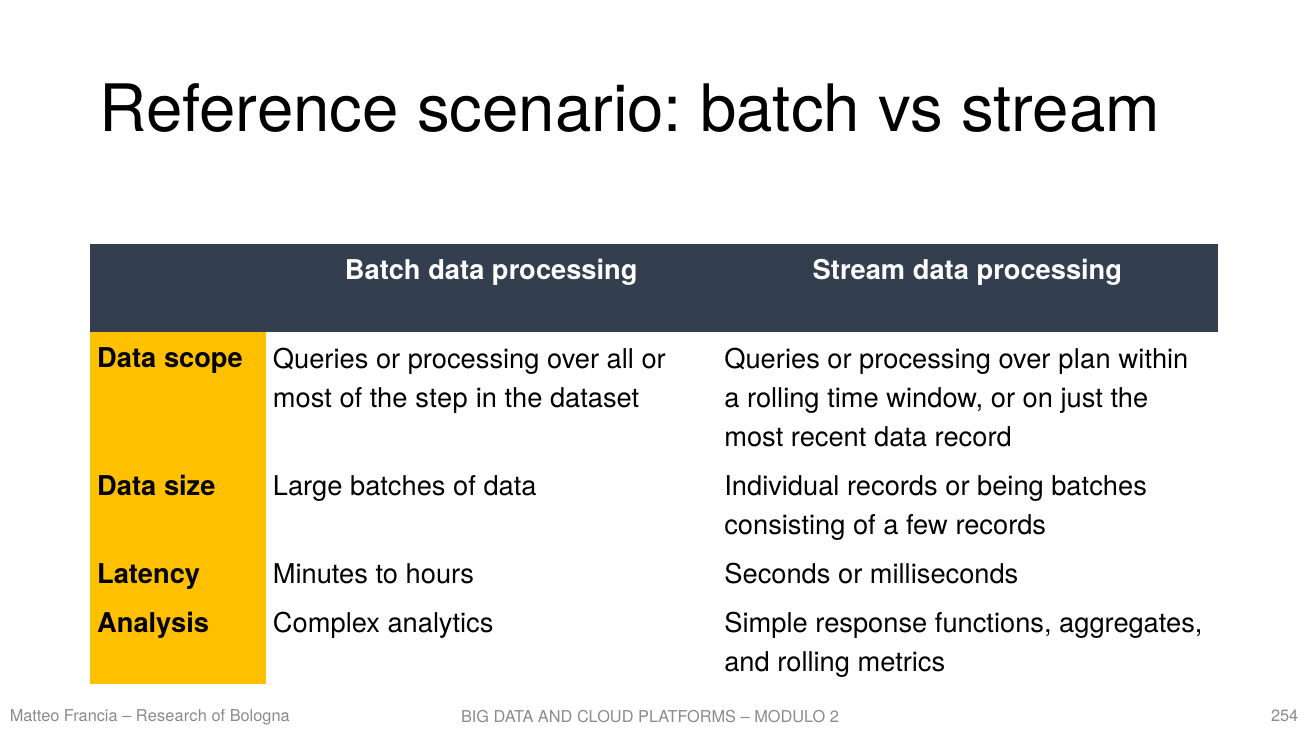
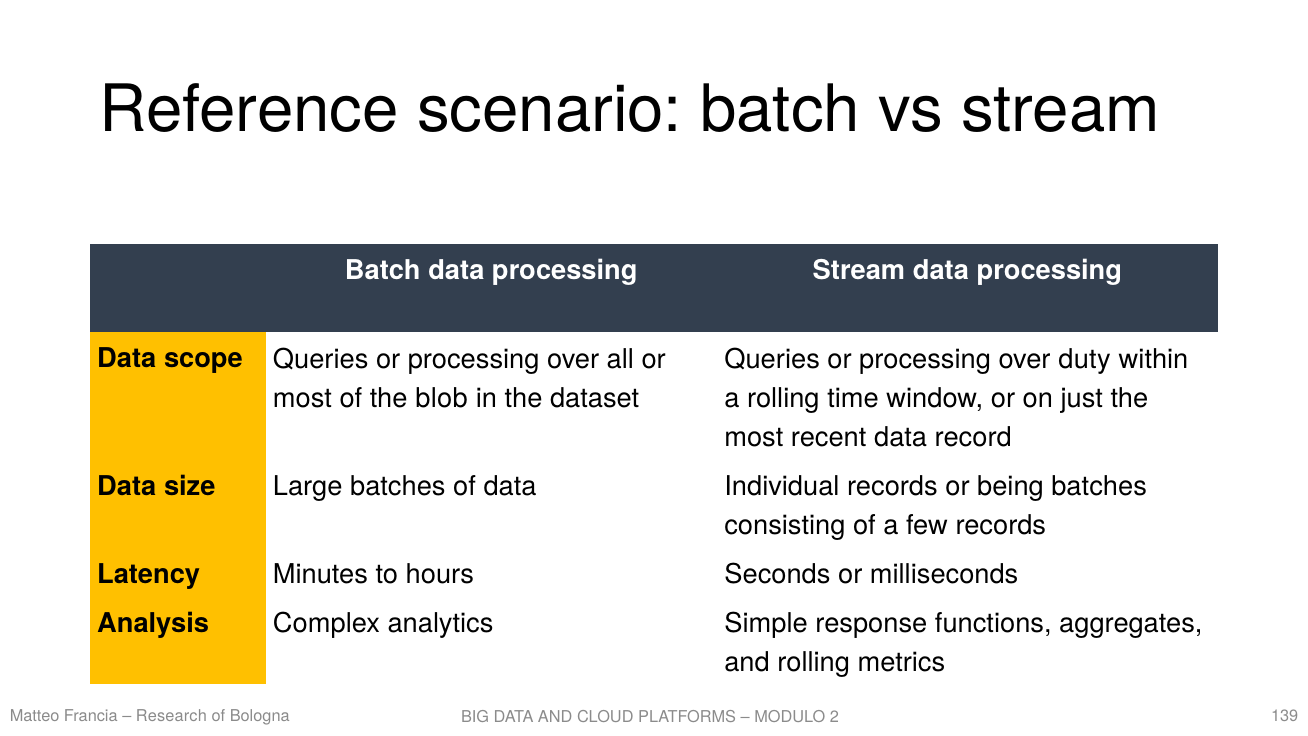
plan: plan -> duty (1085, 359)
step: step -> blob (442, 399)
254: 254 -> 139 (1285, 715)
